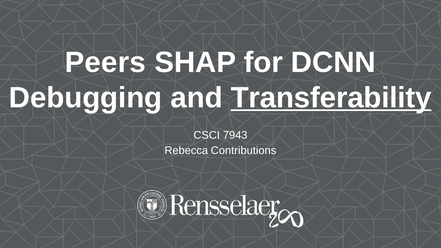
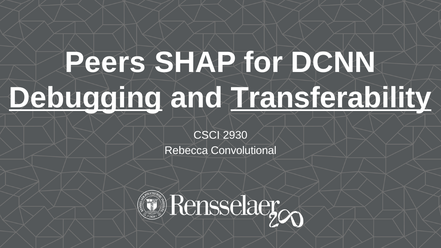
Debugging underline: none -> present (86, 98)
7943: 7943 -> 2930 (235, 135)
Contributions: Contributions -> Convolutional (244, 151)
